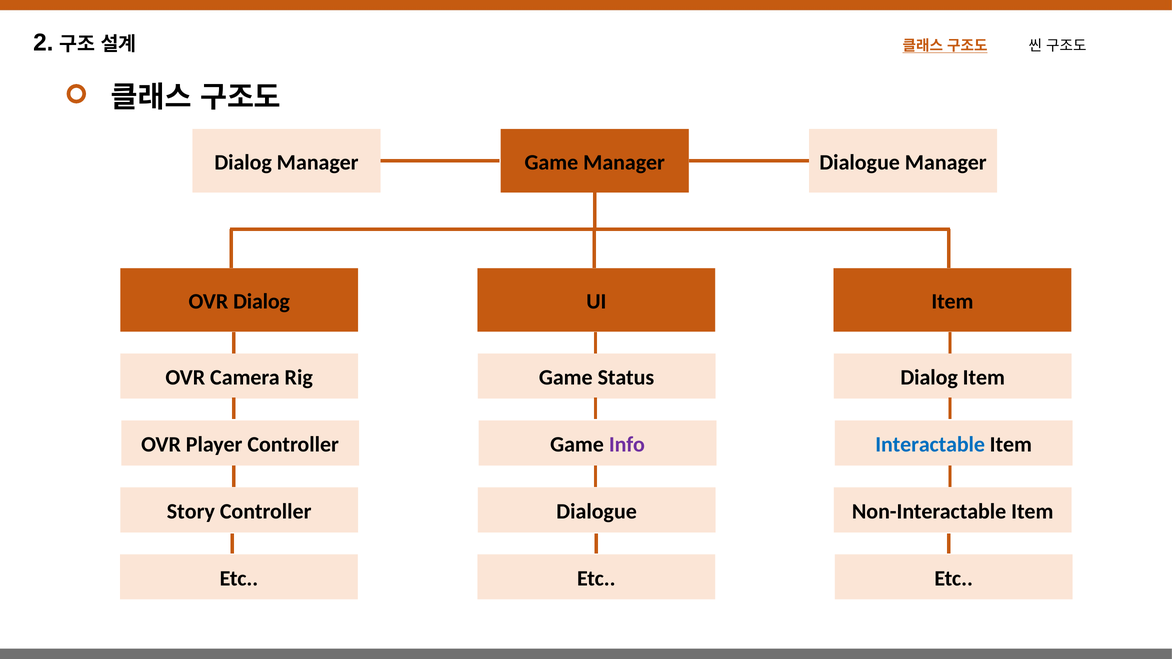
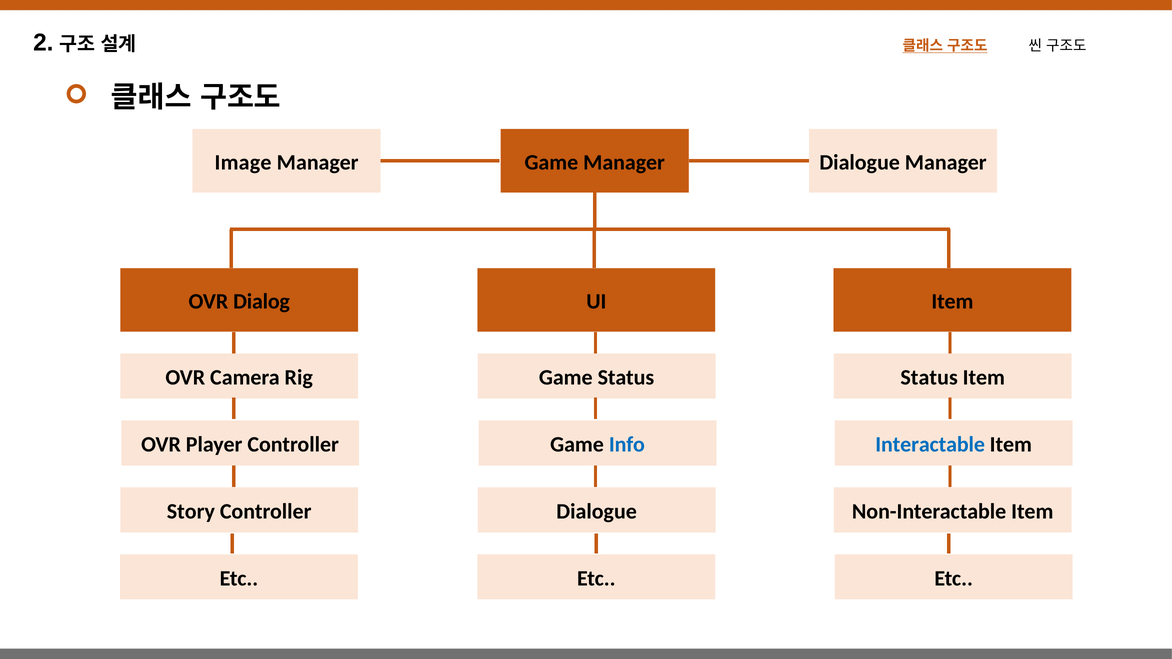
Dialog: Dialog -> Image (243, 162)
Dialog: Dialog -> Status (929, 378)
Info colour: purple -> blue (627, 445)
